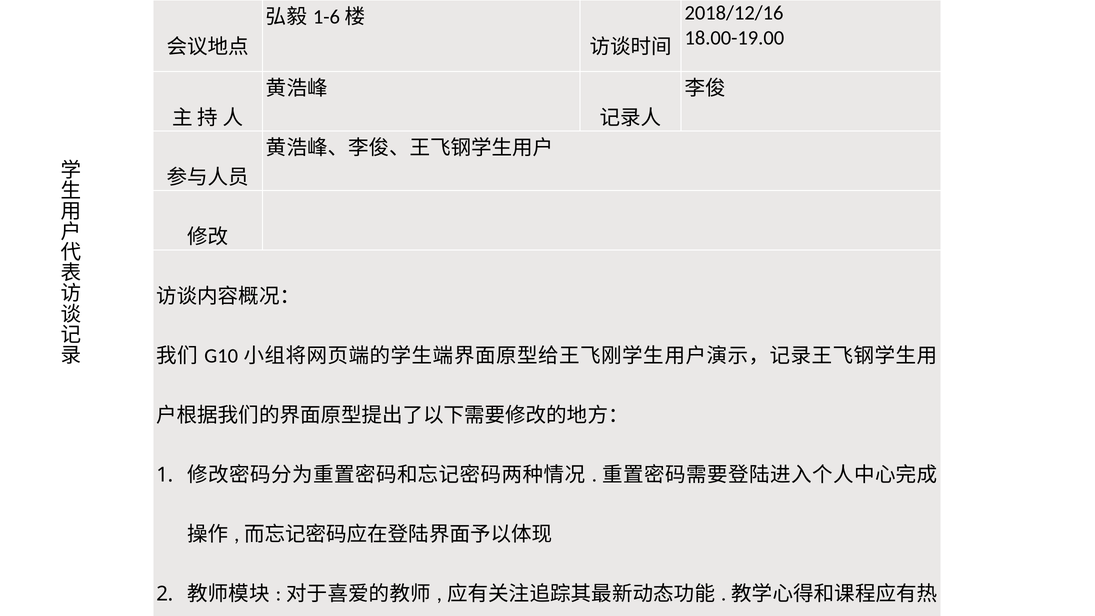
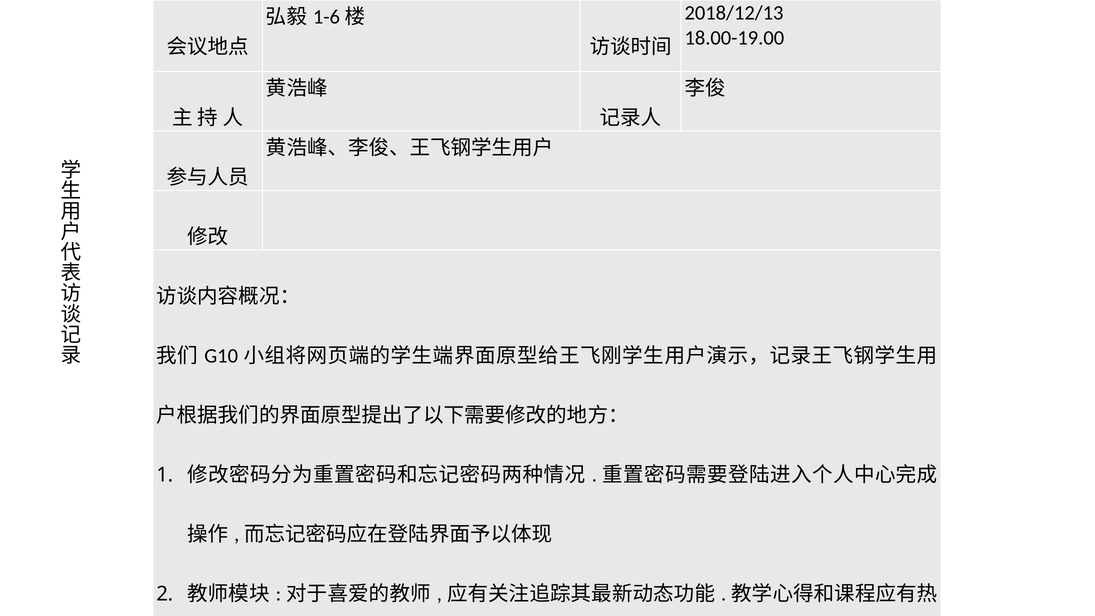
2018/12/16: 2018/12/16 -> 2018/12/13 (734, 13)
